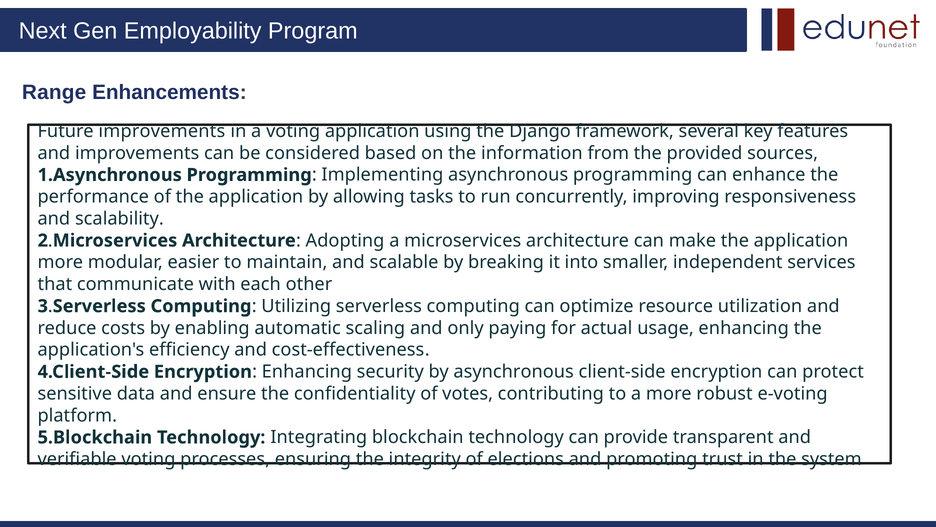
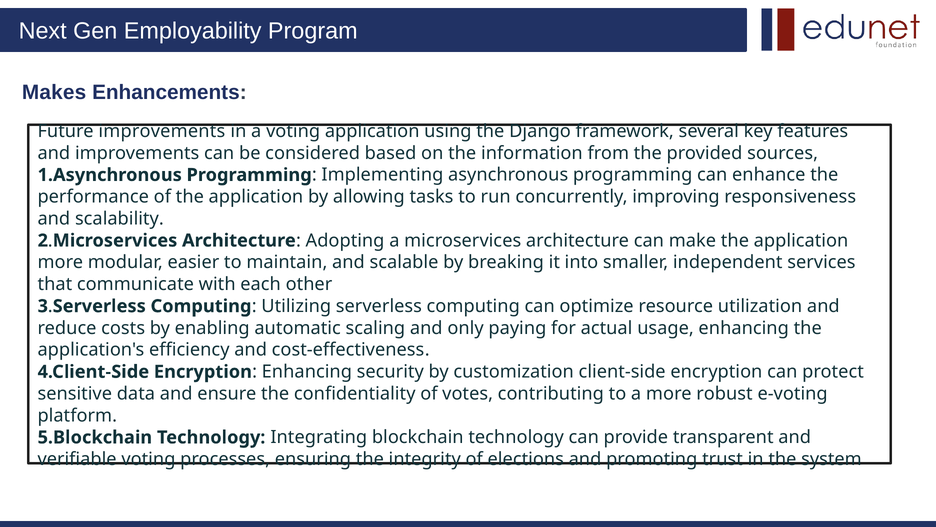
Range: Range -> Makes (54, 92)
by asynchronous: asynchronous -> customization (514, 371)
